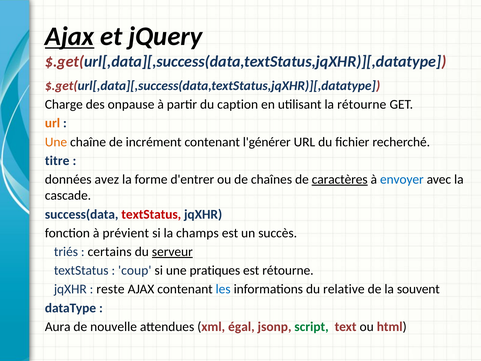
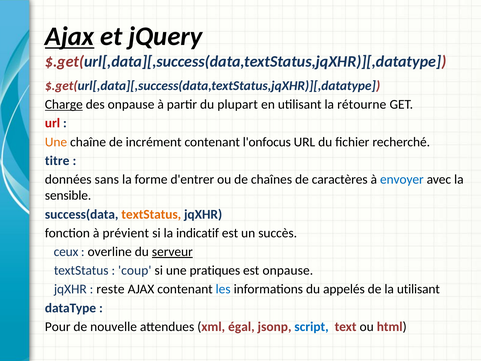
Charge underline: none -> present (64, 104)
caption: caption -> plupart (238, 104)
url colour: orange -> red (52, 123)
l'générer: l'générer -> l'onfocus (267, 142)
avez: avez -> sans (107, 179)
caractères underline: present -> none (340, 179)
cascade: cascade -> sensible (68, 195)
textStatus colour: red -> orange (151, 214)
champs: champs -> indicatif (198, 233)
triés: triés -> ceux (66, 252)
certains: certains -> overline (110, 252)
est rétourne: rétourne -> onpause (288, 270)
relative: relative -> appelés (344, 289)
la souvent: souvent -> utilisant (418, 289)
Aura: Aura -> Pour (58, 326)
script colour: green -> blue (312, 326)
